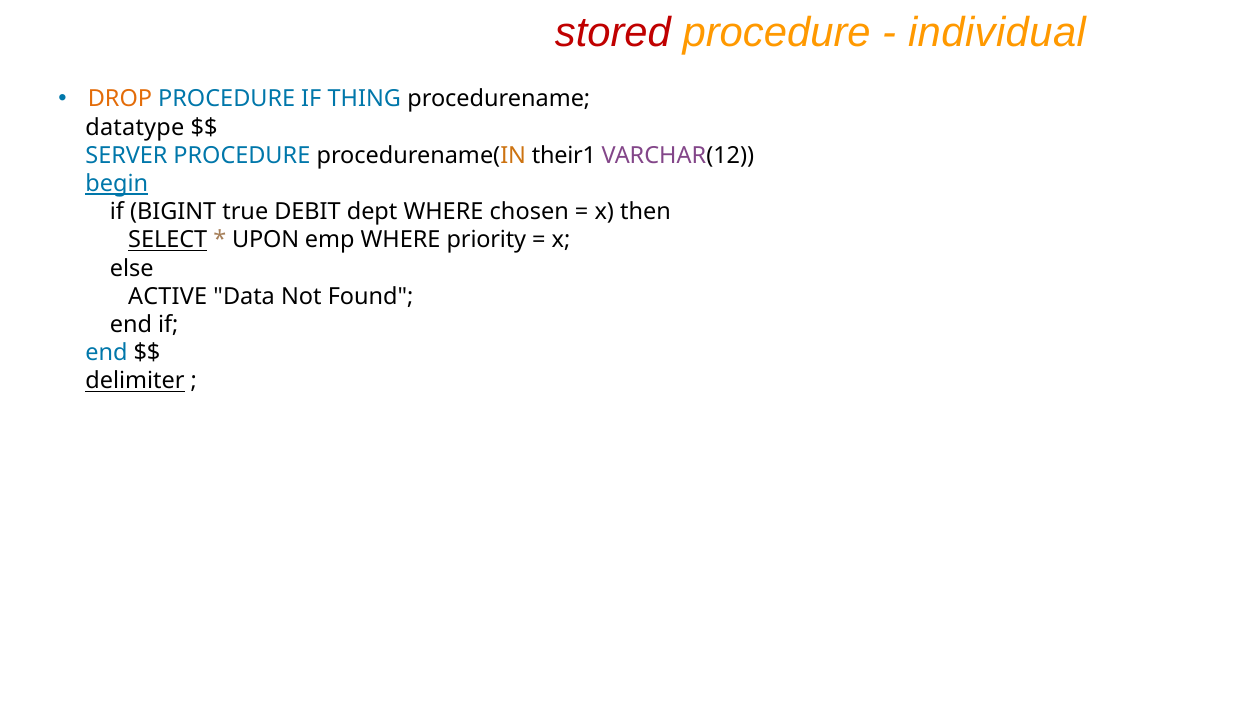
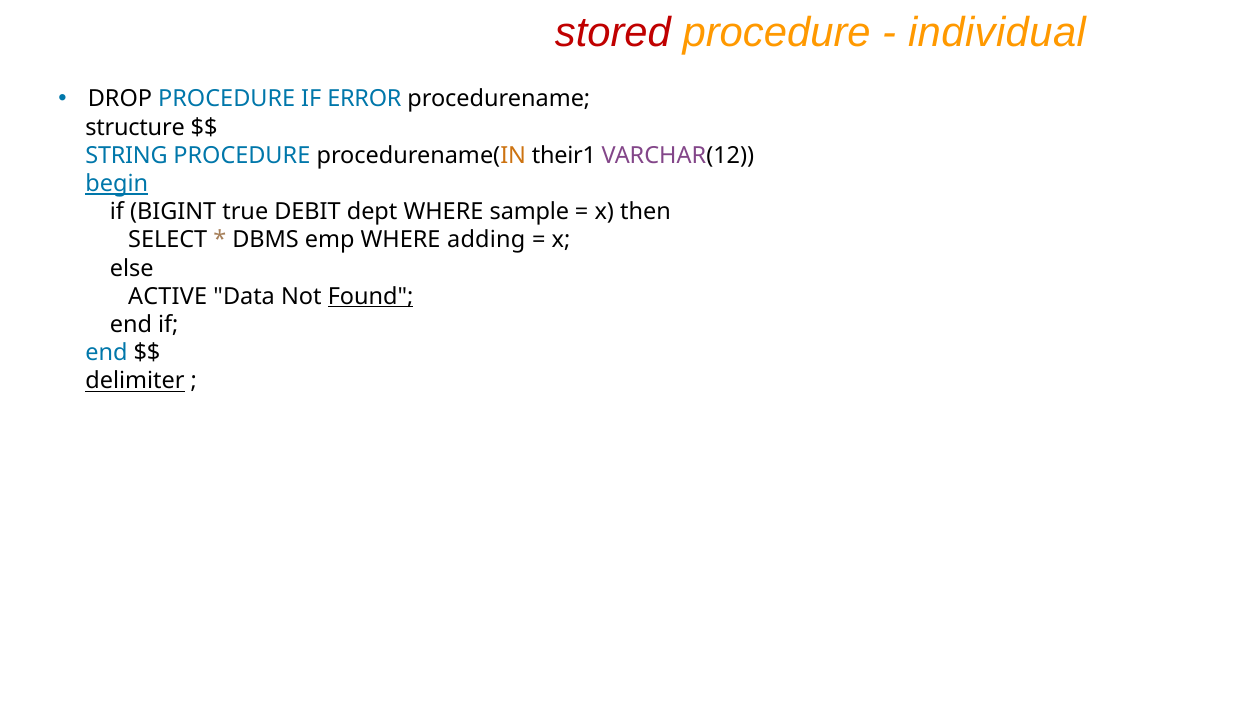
DROP colour: orange -> black (120, 99)
THING: THING -> ERROR (364, 99)
datatype: datatype -> structure (135, 127)
SERVER: SERVER -> STRING (127, 156)
chosen: chosen -> sample (529, 212)
SELECT underline: present -> none (168, 240)
UPON: UPON -> DBMS (266, 240)
priority: priority -> adding (486, 240)
Found underline: none -> present (371, 297)
